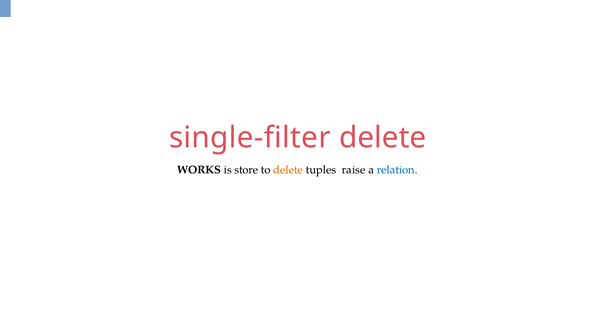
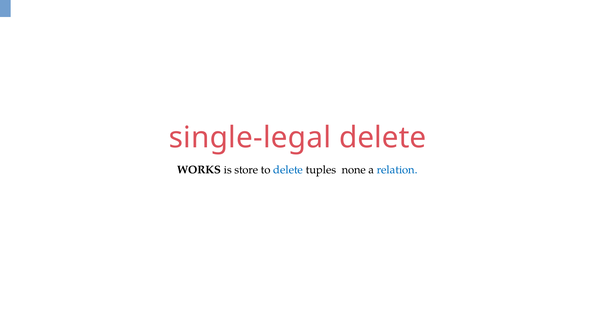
single-filter: single-filter -> single-legal (250, 137)
delete colour: orange -> blue (288, 170)
raise: raise -> none (354, 170)
